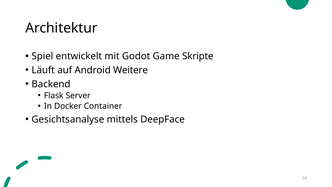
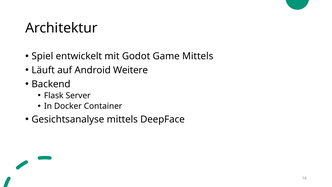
Game Skripte: Skripte -> Mittels (198, 56)
